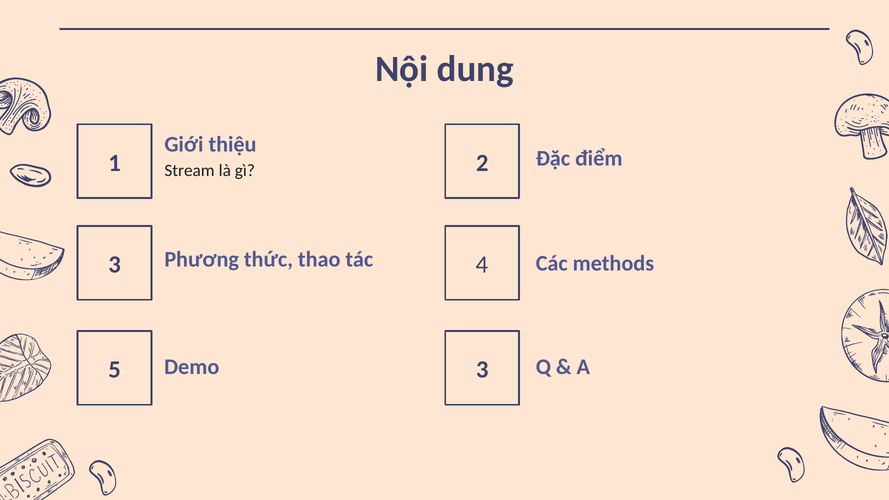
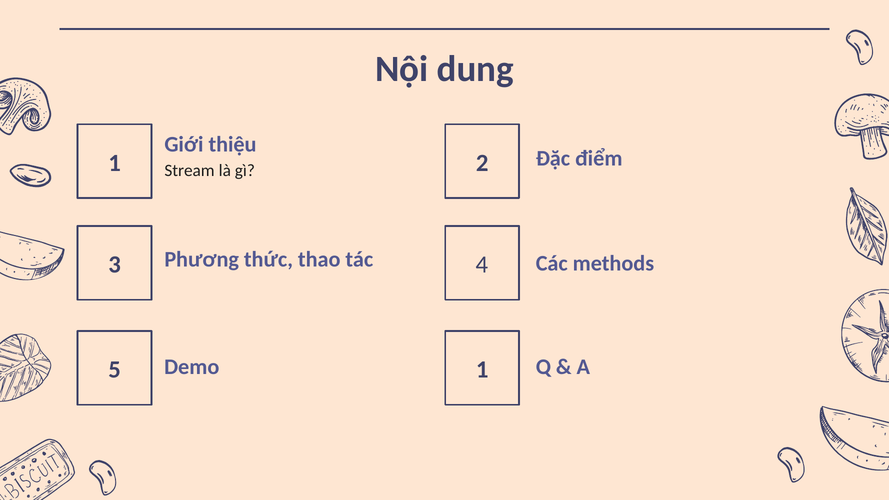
5 3: 3 -> 1 (482, 370)
